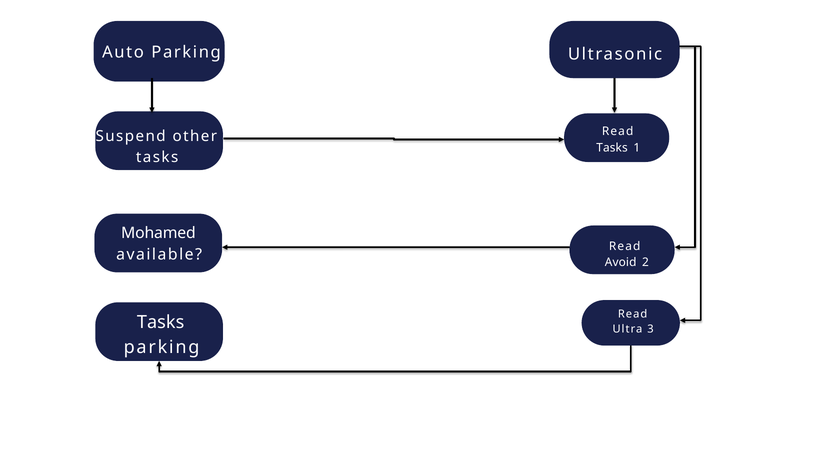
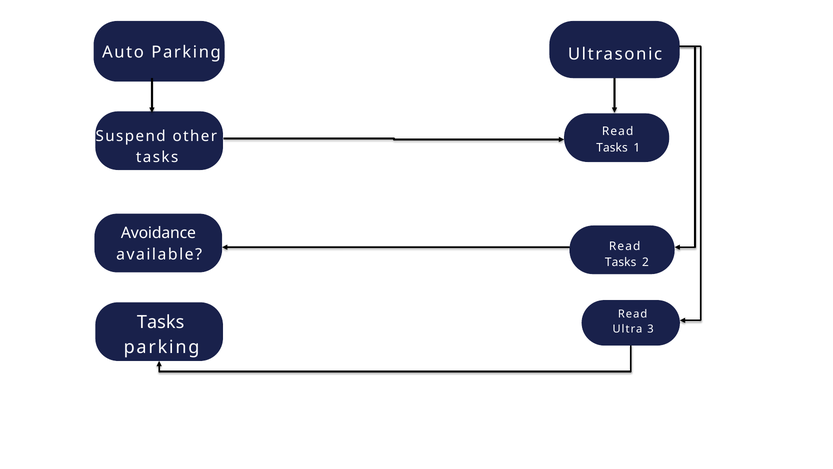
Mohamed: Mohamed -> Avoidance (158, 233)
Avoid: Avoid -> Tasks (621, 262)
